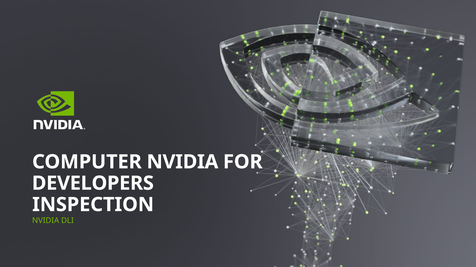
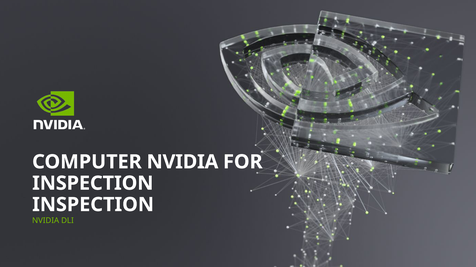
DEVELOPERS: DEVELOPERS -> INSPECTION (93, 184)
